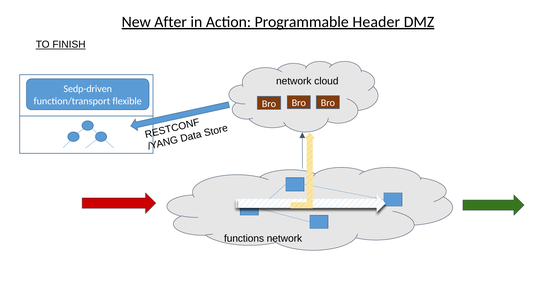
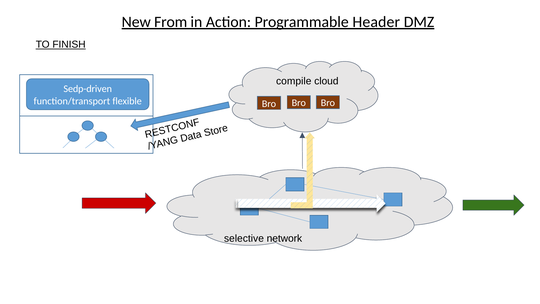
After: After -> From (171, 22)
network: network -> compile (294, 81)
functions: functions -> selective (244, 238)
